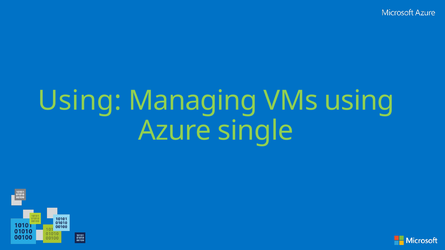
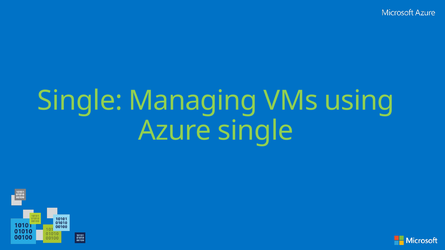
Using: Using -> Single (80, 101)
